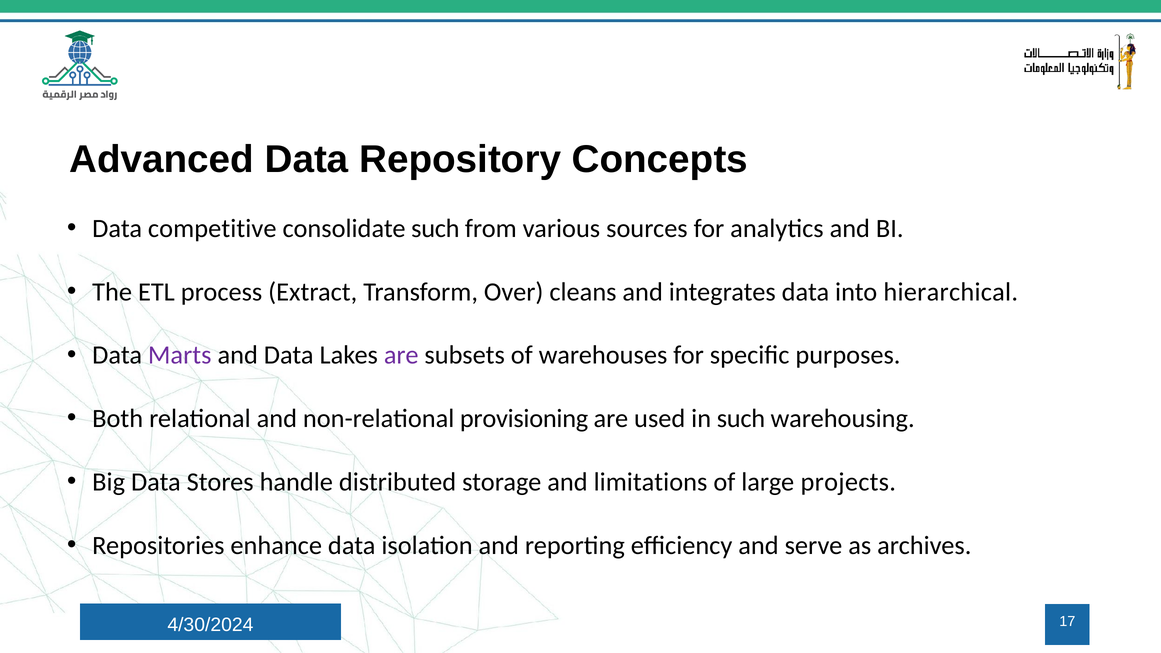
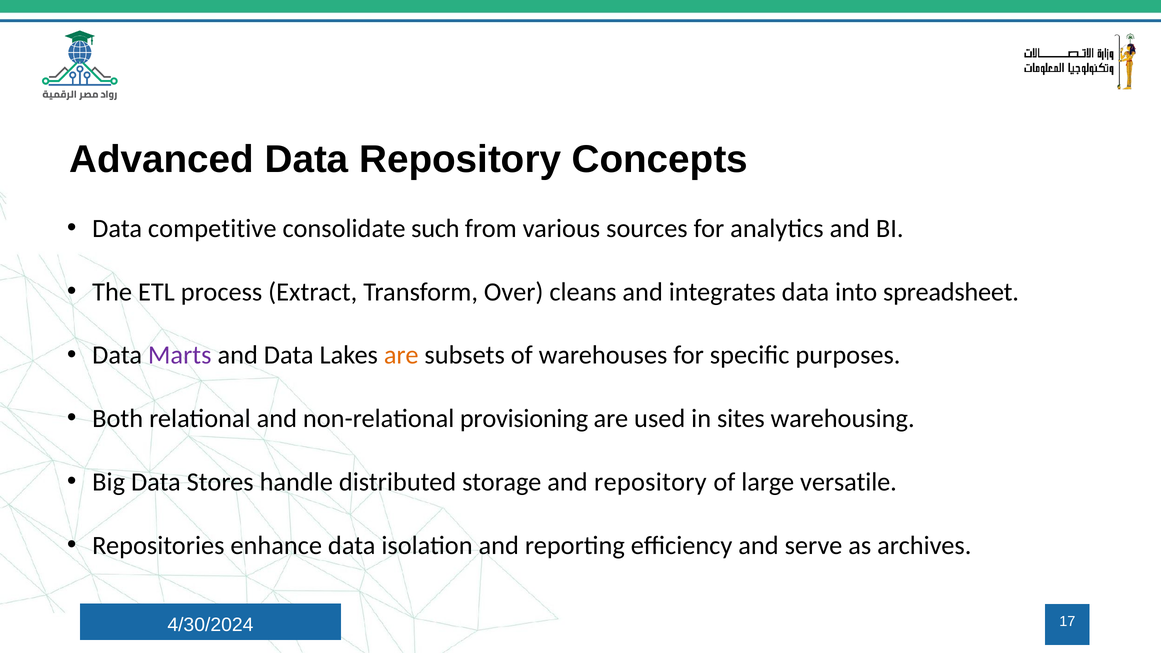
hierarchical: hierarchical -> spreadsheet (951, 292)
are colour: purple -> orange (401, 355)
in such: such -> sites (741, 419)
and limitations: limitations -> repository (650, 482)
projects: projects -> versatile (848, 482)
